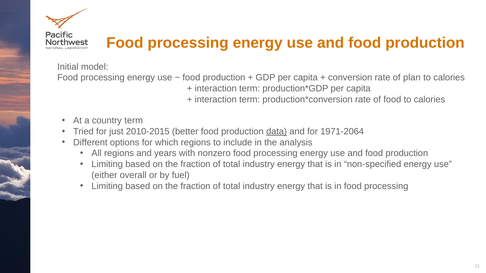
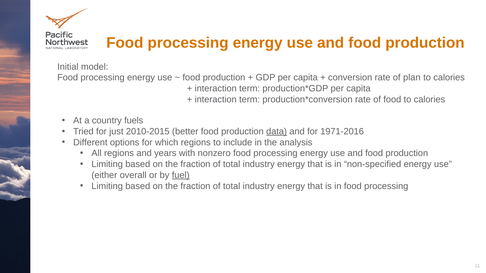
country term: term -> fuels (134, 121)
1971-2064: 1971-2064 -> 1971-2016 (342, 132)
fuel underline: none -> present (181, 175)
